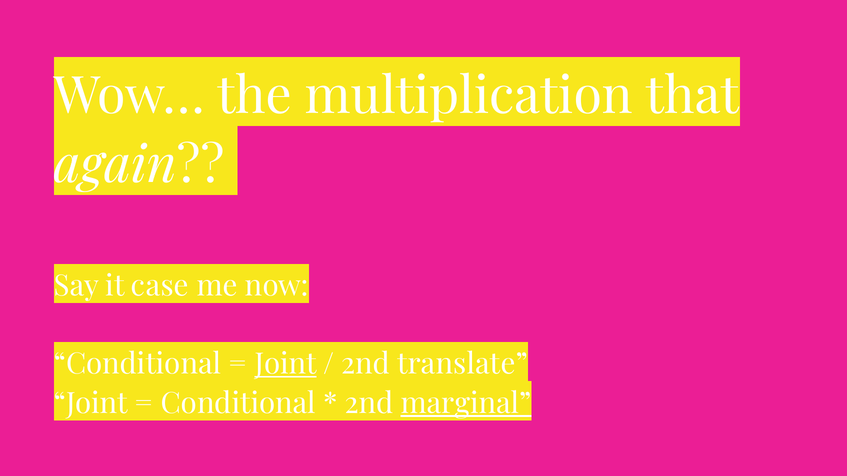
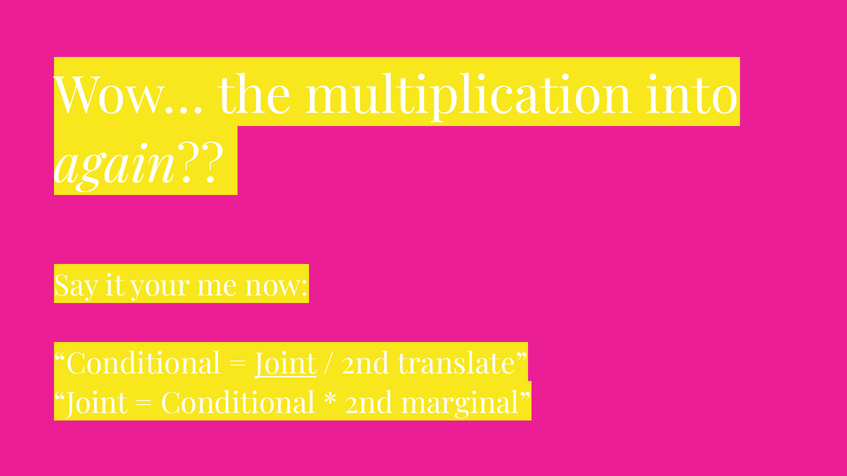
that: that -> into (693, 96)
case: case -> your (160, 286)
marginal underline: present -> none (466, 404)
